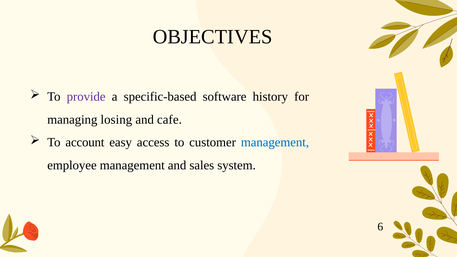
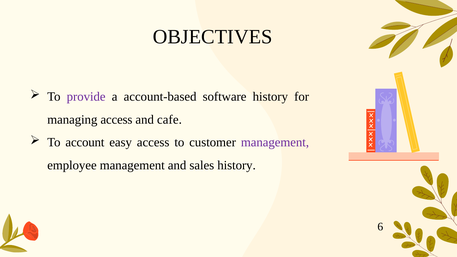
specific-based: specific-based -> account-based (160, 97)
managing losing: losing -> access (116, 120)
management colour: blue -> purple (275, 142)
sales system: system -> history (237, 165)
